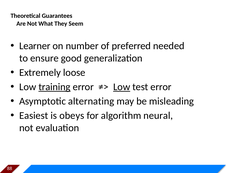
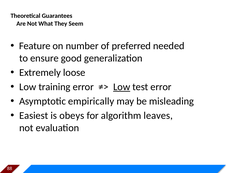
Learner: Learner -> Feature (35, 46)
training underline: present -> none (54, 87)
alternating: alternating -> empirically (91, 101)
neural: neural -> leaves (158, 115)
